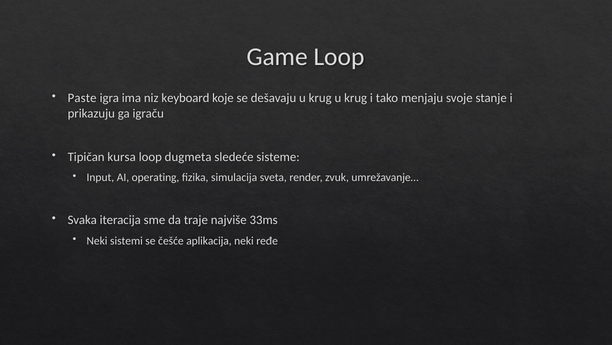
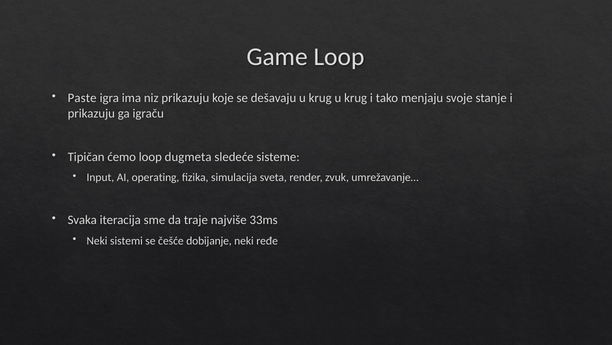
niz keyboard: keyboard -> prikazuju (185, 98)
kursa: kursa -> ćemo (122, 156)
aplikacija: aplikacija -> dobijanje (209, 240)
